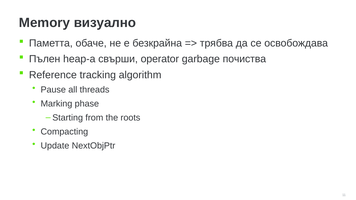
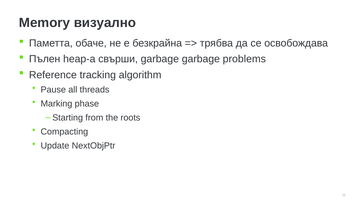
свърши operator: operator -> garbage (160, 59)
почиства: почиства -> problems (244, 59)
